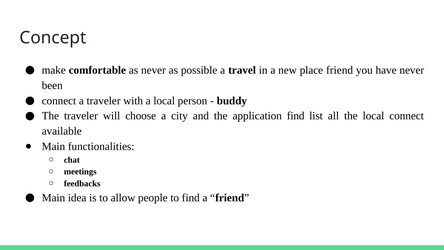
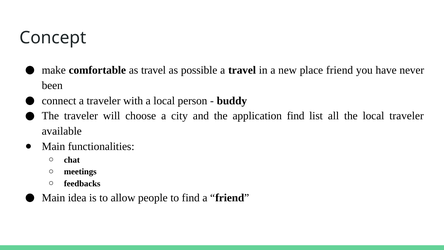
as never: never -> travel (154, 70)
local connect: connect -> traveler (407, 116)
